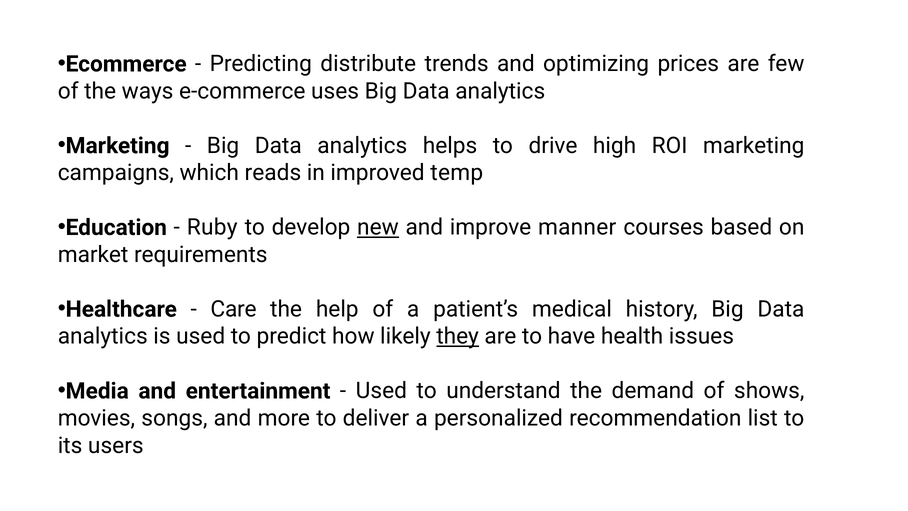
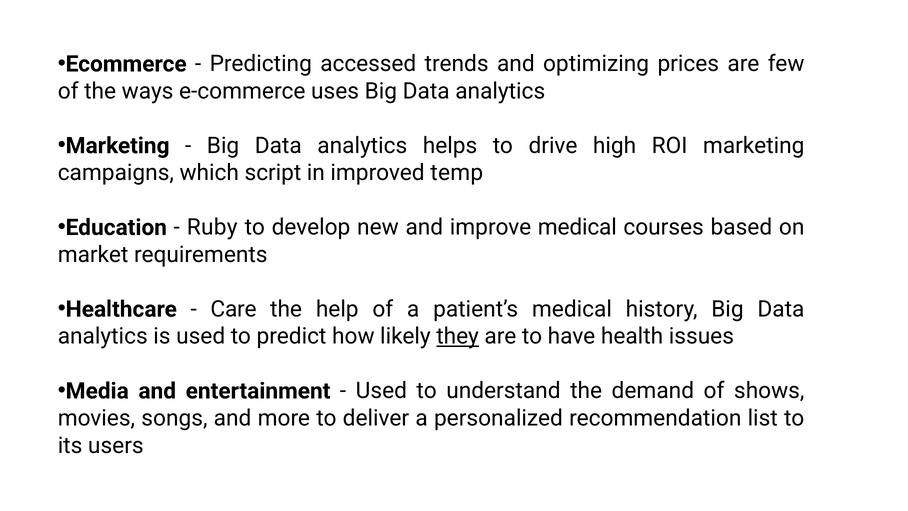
distribute: distribute -> accessed (368, 64)
reads: reads -> script (273, 173)
new underline: present -> none (378, 227)
improve manner: manner -> medical (577, 227)
